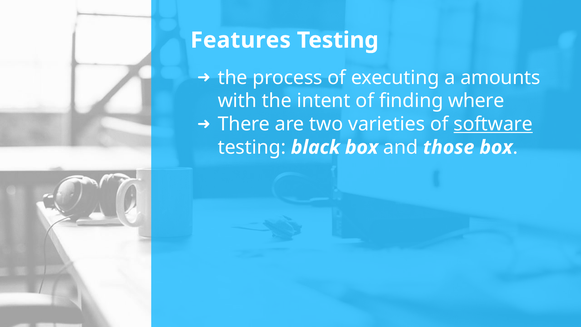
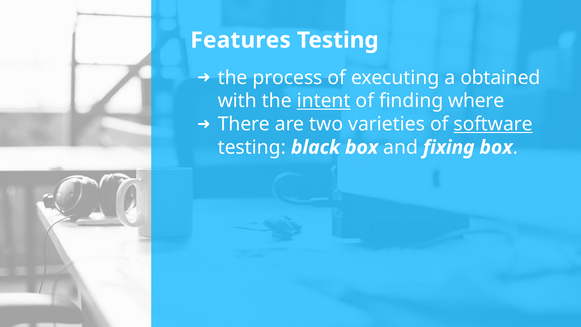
amounts: amounts -> obtained (500, 78)
intent underline: none -> present (324, 101)
those: those -> fixing (449, 147)
